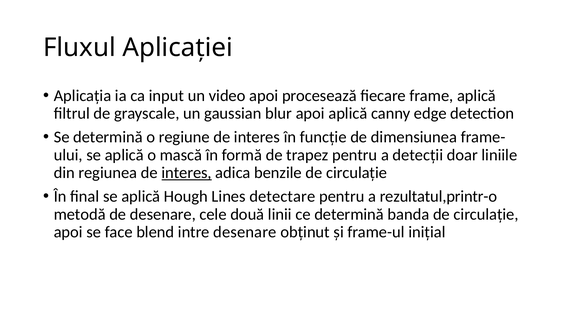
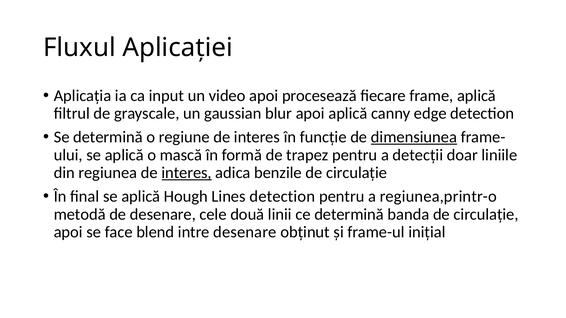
dimensiunea underline: none -> present (414, 137)
Lines detectare: detectare -> detection (282, 197)
rezultatul,printr-o: rezultatul,printr-o -> regiunea,printr-o (438, 197)
